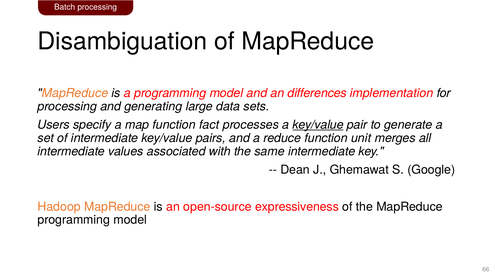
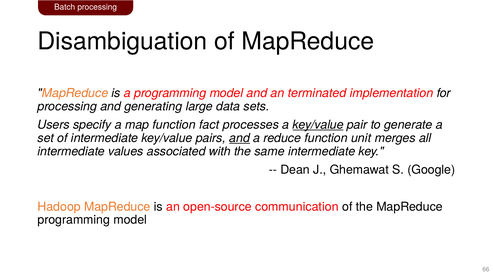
differences: differences -> terminated (317, 93)
and underline: none -> present (240, 138)
expressiveness: expressiveness -> communication (297, 207)
